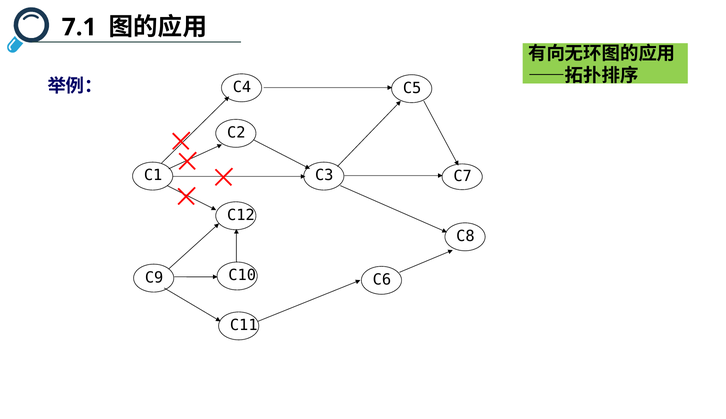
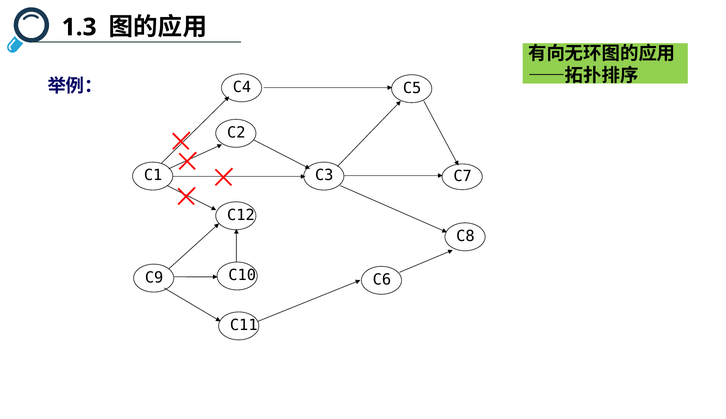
7.1: 7.1 -> 1.3 (79, 27)
